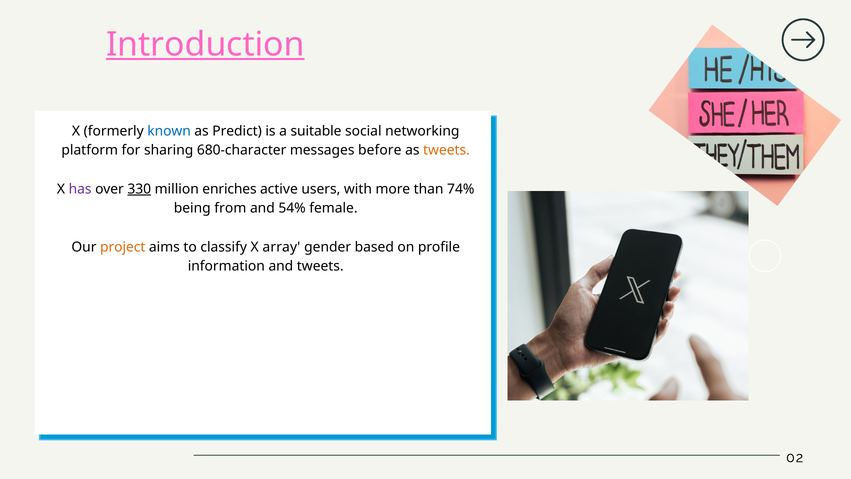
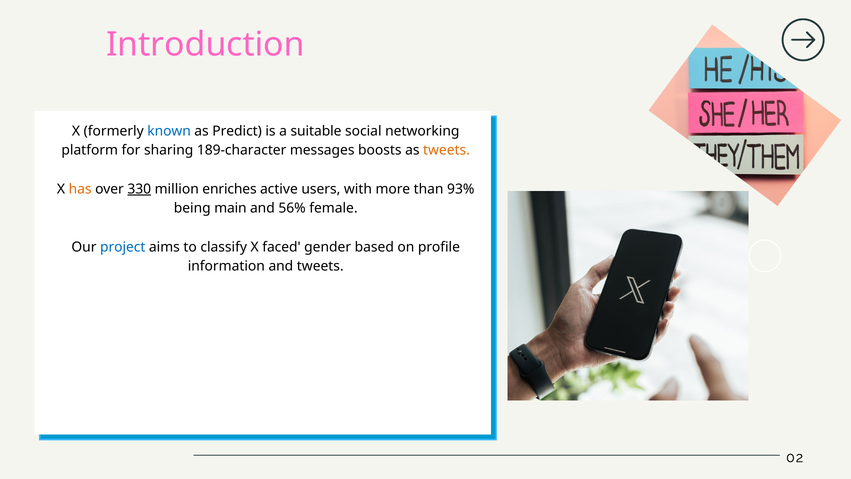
Introduction underline: present -> none (205, 44)
680-character: 680-character -> 189-character (242, 150)
before: before -> boosts (380, 150)
has colour: purple -> orange (80, 189)
74%: 74% -> 93% (461, 189)
from: from -> main (230, 208)
54%: 54% -> 56% (292, 208)
project colour: orange -> blue (123, 247)
array: array -> faced (281, 247)
